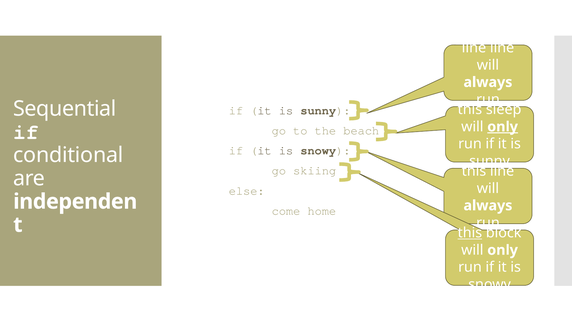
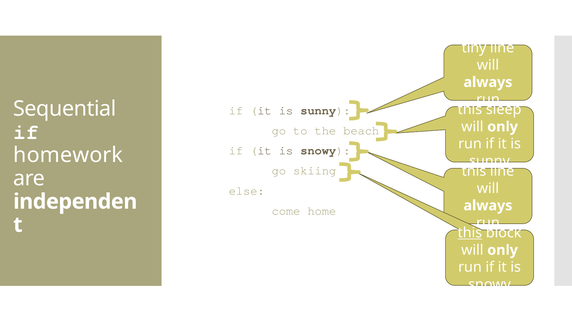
line: line -> tiny (474, 48)
only underline: present -> none (503, 127)
conditional: conditional -> homework (68, 155)
